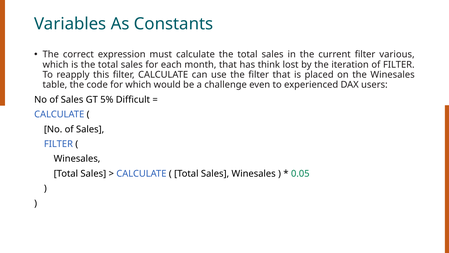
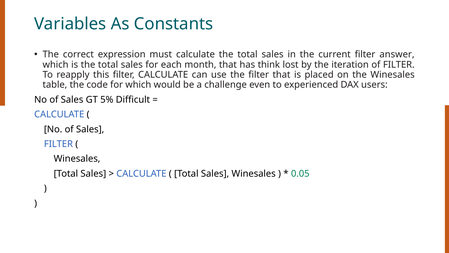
various: various -> answer (397, 54)
